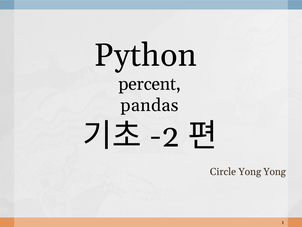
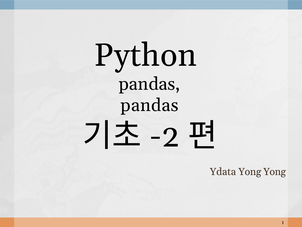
percent: percent -> pandas (150, 84)
Circle: Circle -> Ydata (223, 171)
